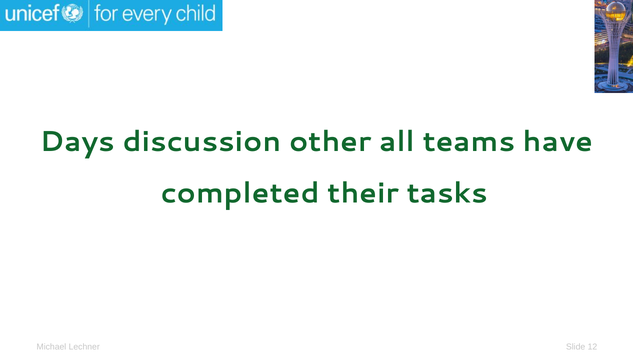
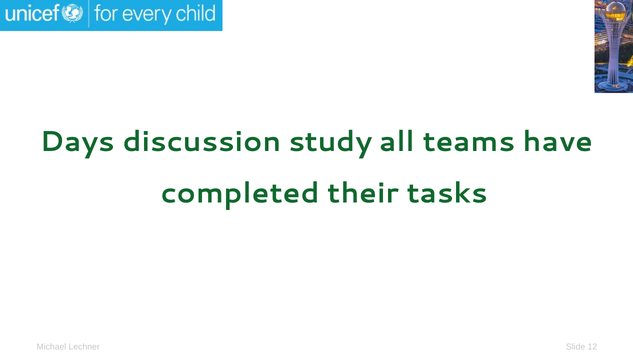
other: other -> study (330, 142)
